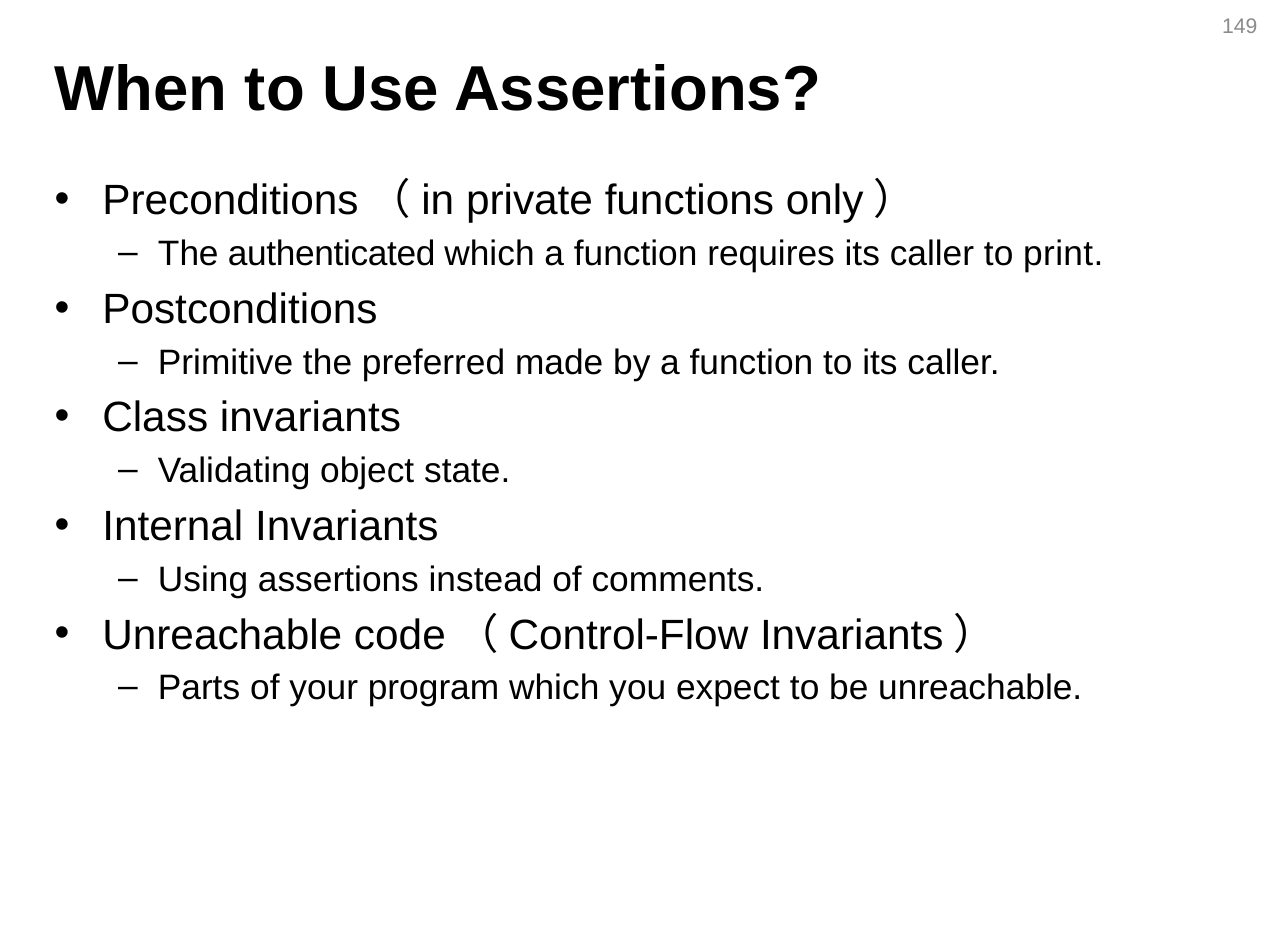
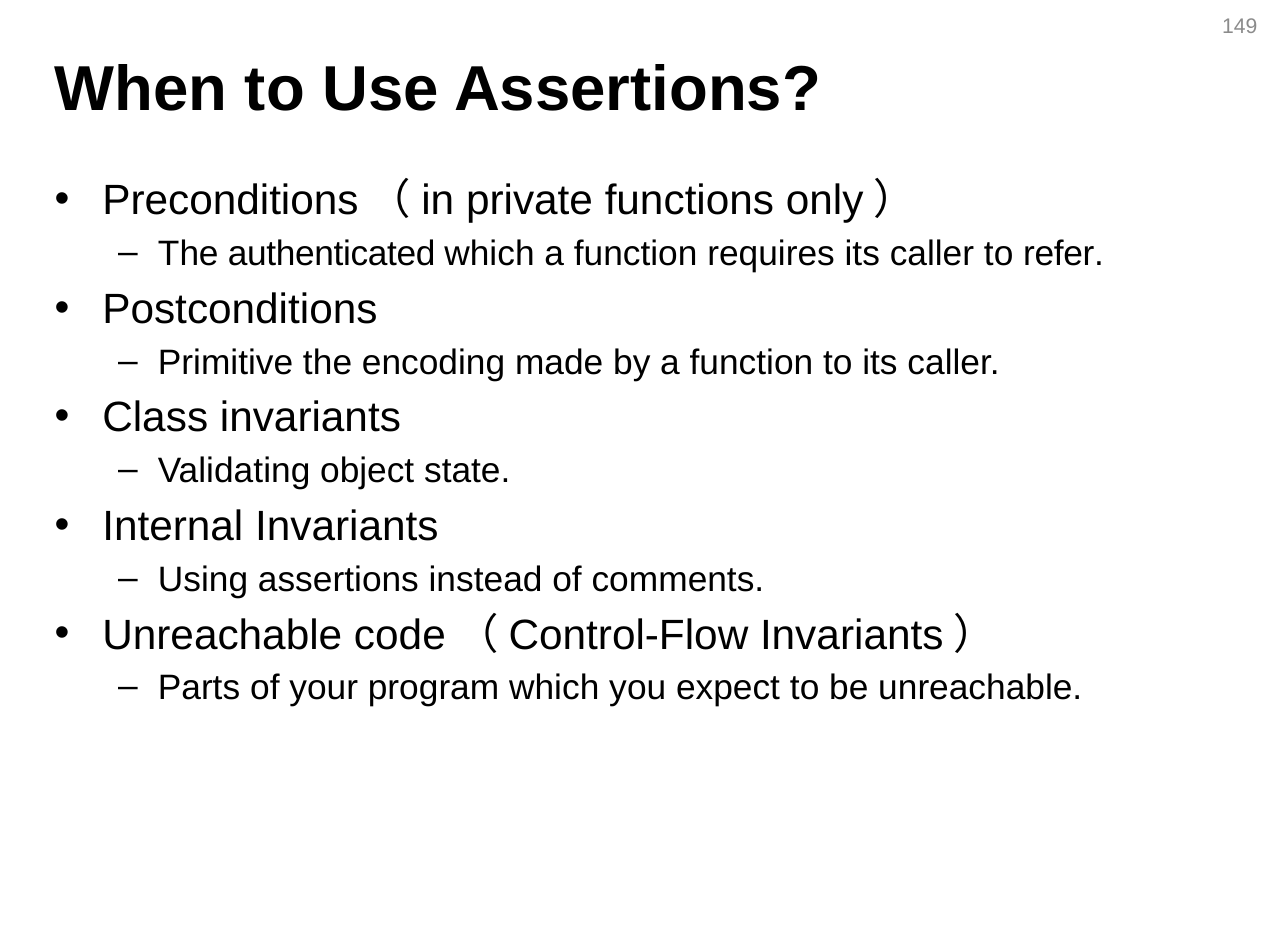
print: print -> refer (1064, 254)
preferred: preferred -> encoding (434, 363)
